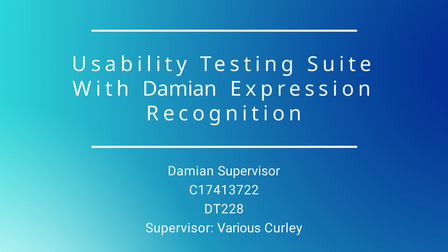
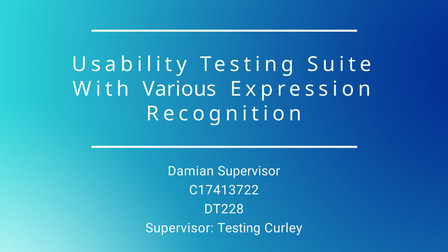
With Damian: Damian -> Various (180, 89)
Supervisor Various: Various -> Testing (239, 228)
